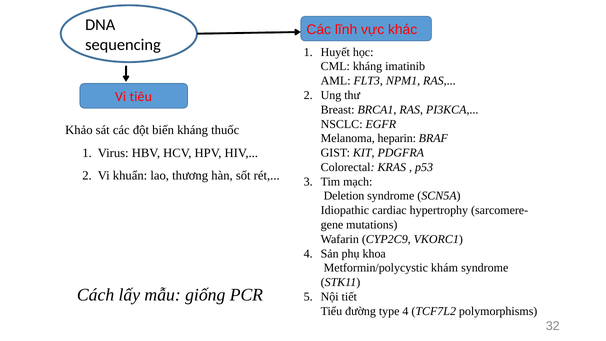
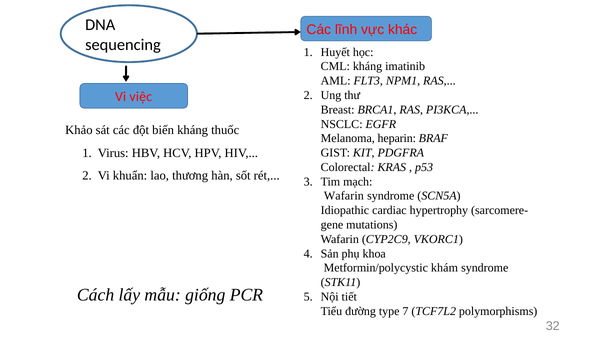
tiêu: tiêu -> việc (141, 97)
Deletion: Deletion -> Wafarin (344, 196)
type 4: 4 -> 7 (405, 311)
